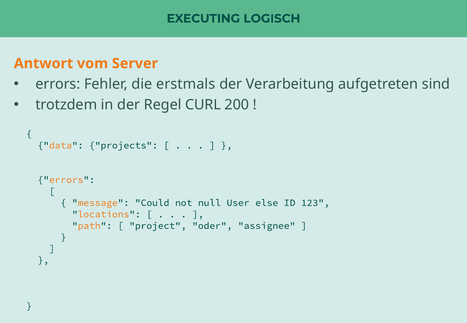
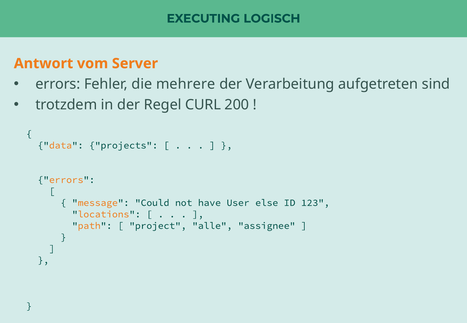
erstmals: erstmals -> mehrere (186, 84)
null: null -> have (209, 203)
oder: oder -> alle (212, 226)
